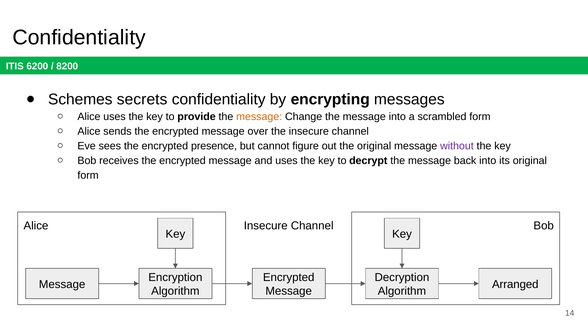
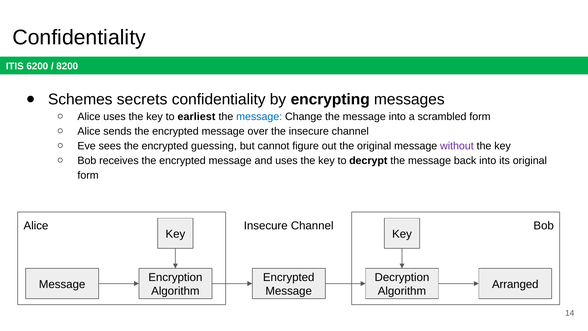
provide: provide -> earliest (196, 116)
message colour: orange -> blue (259, 116)
presence: presence -> guessing (214, 146)
